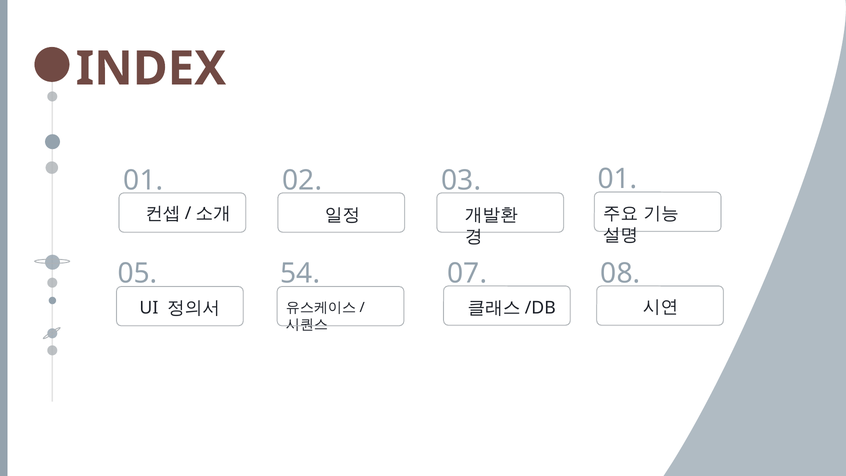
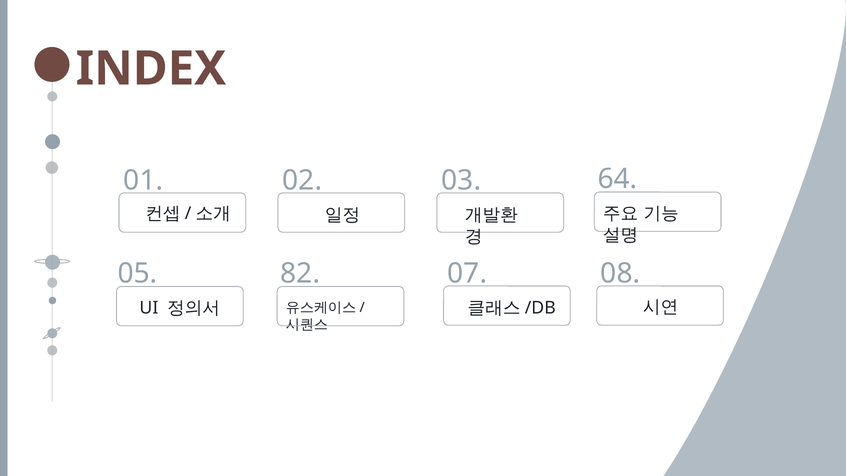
03 01: 01 -> 64 (618, 179)
54: 54 -> 82 (300, 273)
